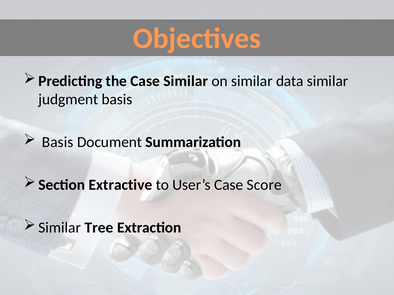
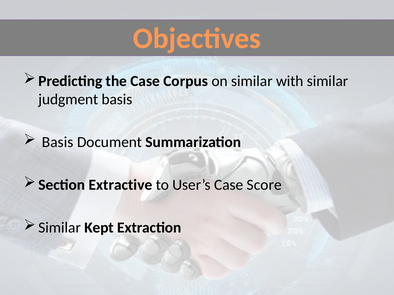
Case Similar: Similar -> Corpus (186, 81)
data: data -> with (290, 81)
Tree: Tree -> Kept (99, 228)
